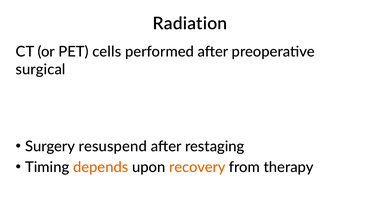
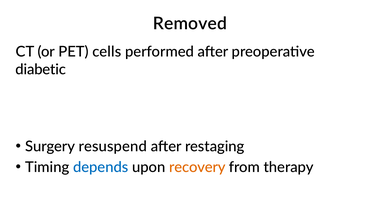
Radiation: Radiation -> Removed (190, 24)
surgical: surgical -> diabetic (41, 70)
depends colour: orange -> blue (101, 168)
